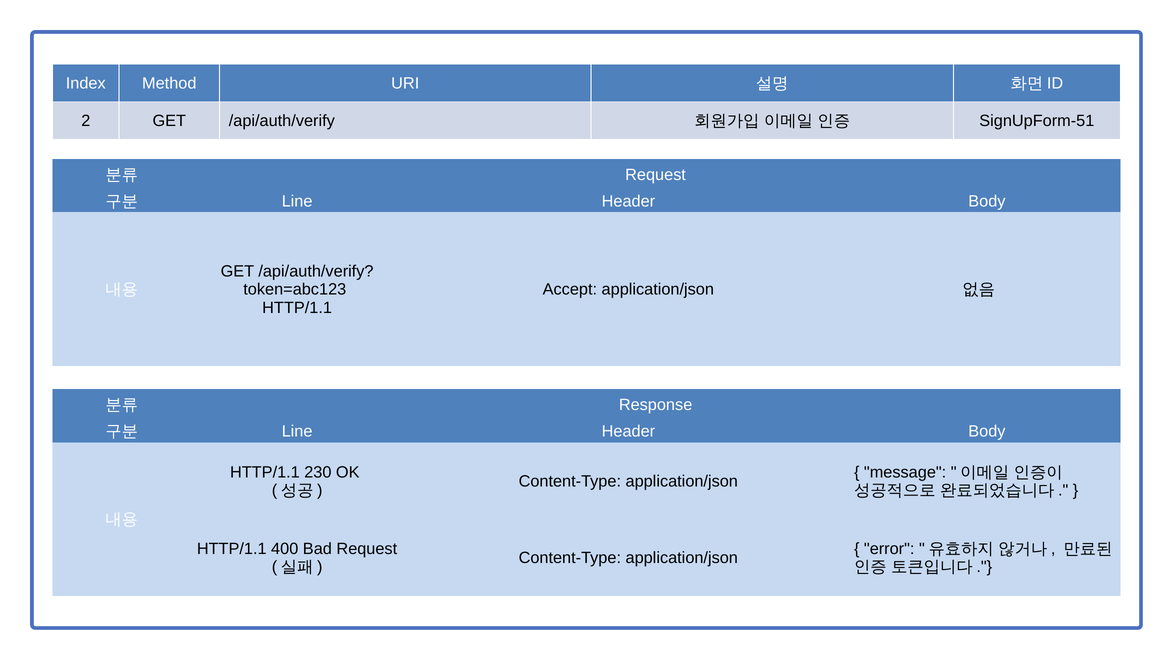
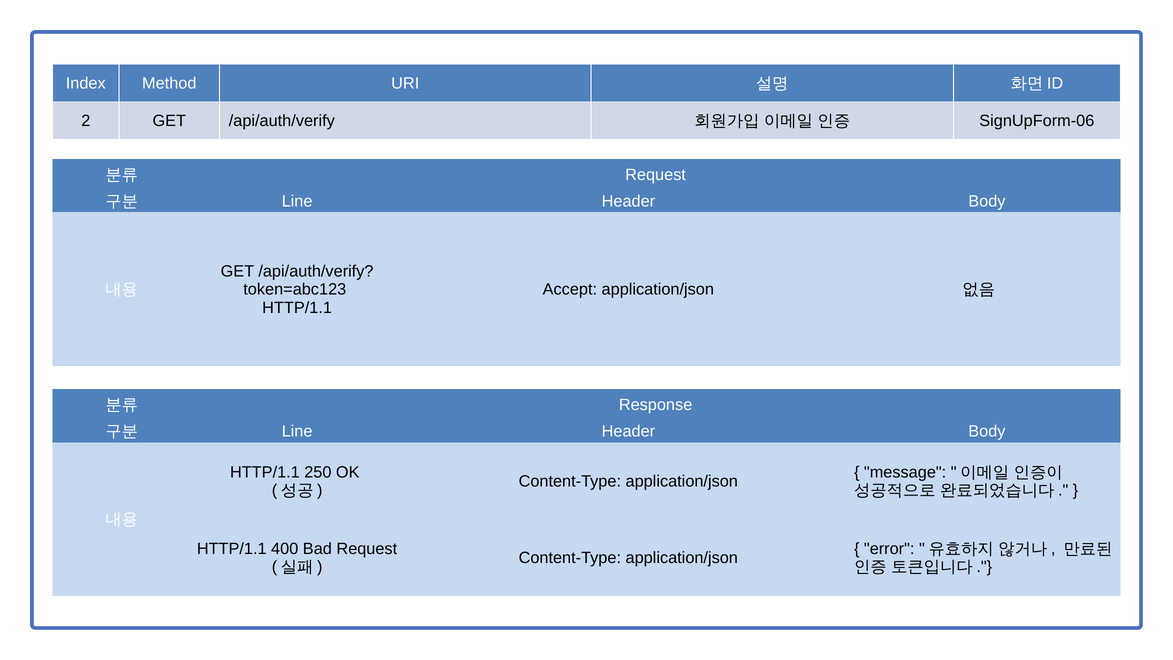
SignUpForm-51: SignUpForm-51 -> SignUpForm-06 (1037, 121)
230: 230 -> 250 (318, 472)
